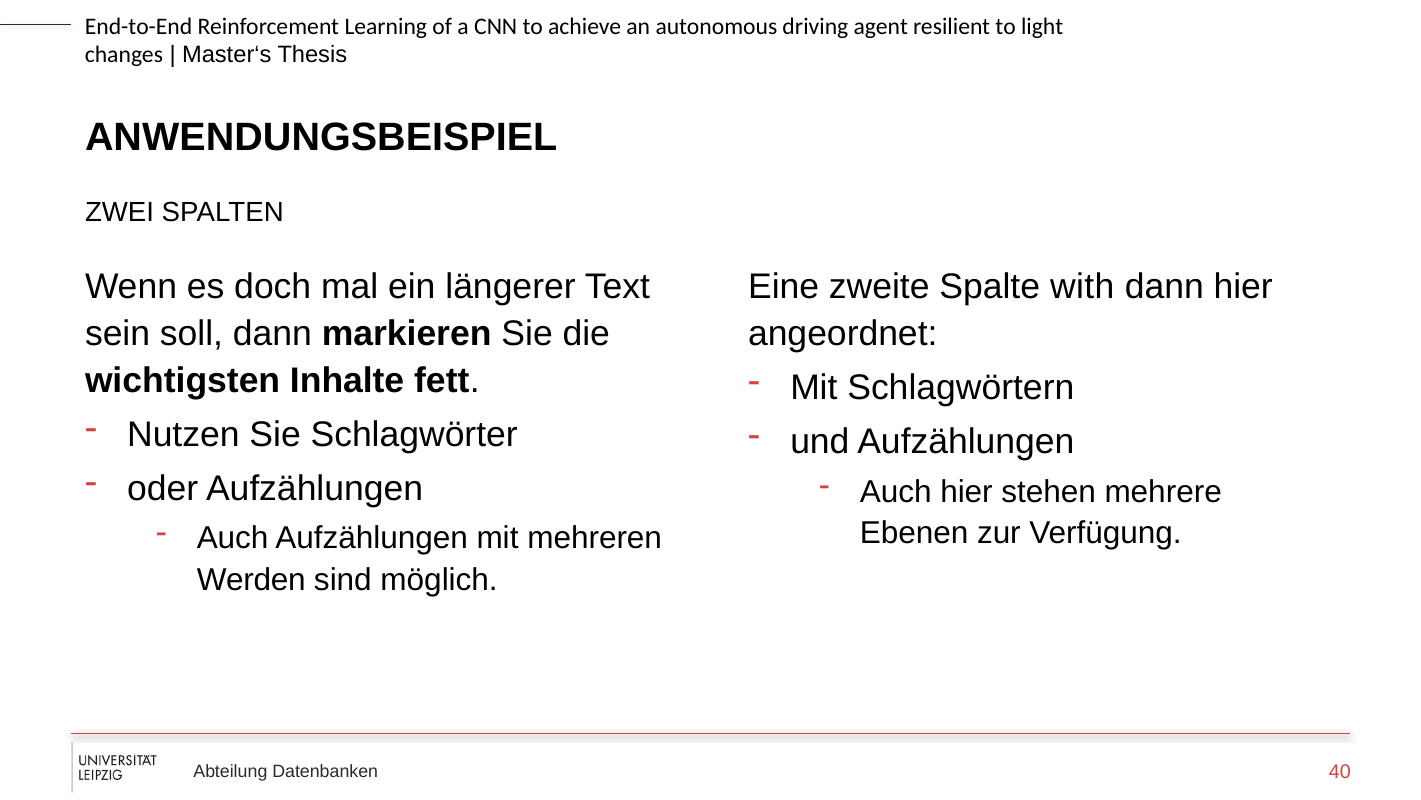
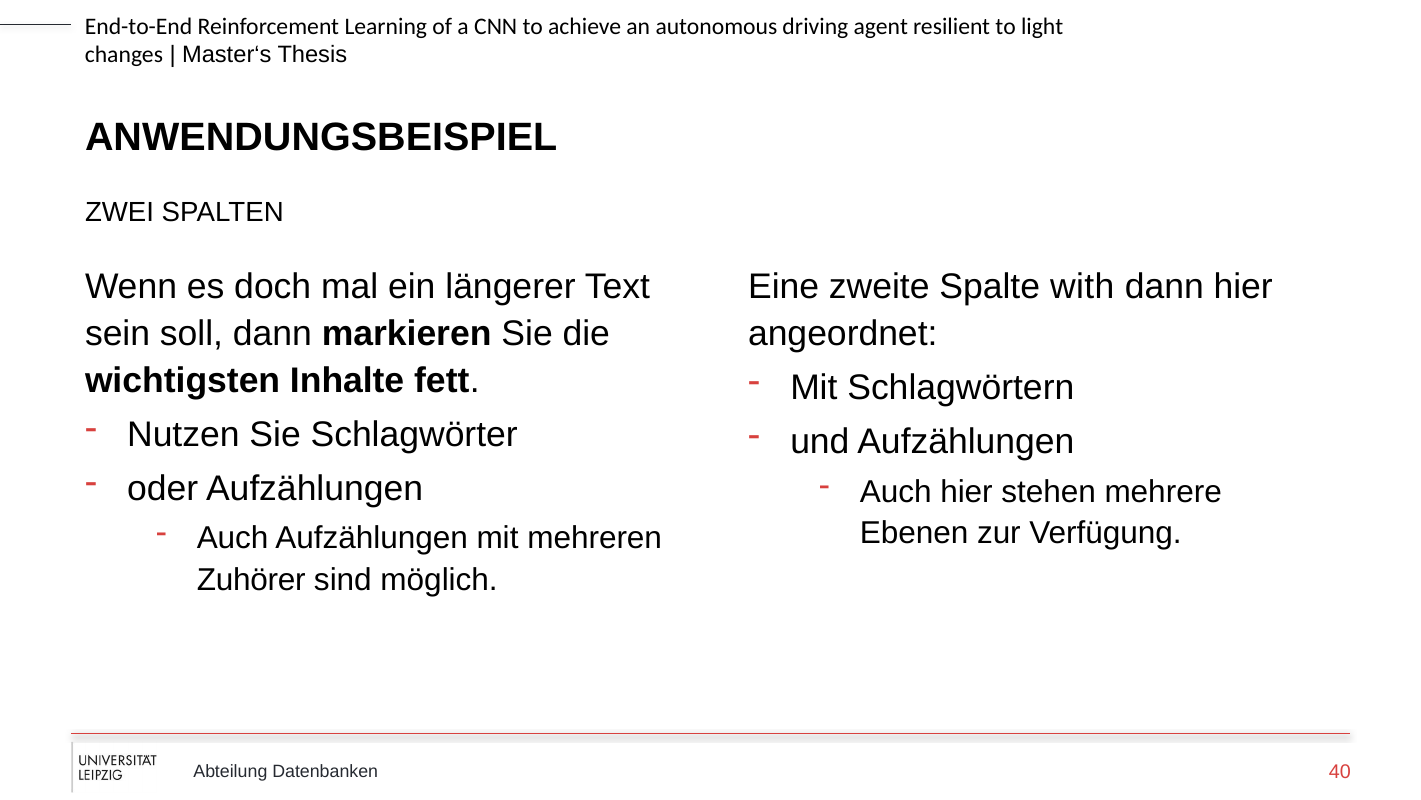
Werden: Werden -> Zuhörer (251, 580)
